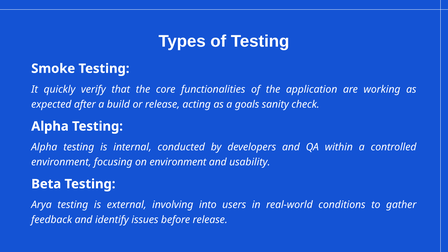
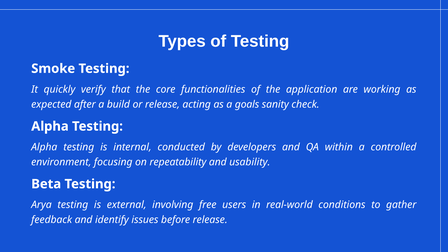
on environment: environment -> repeatability (178, 162)
into: into -> free (208, 205)
